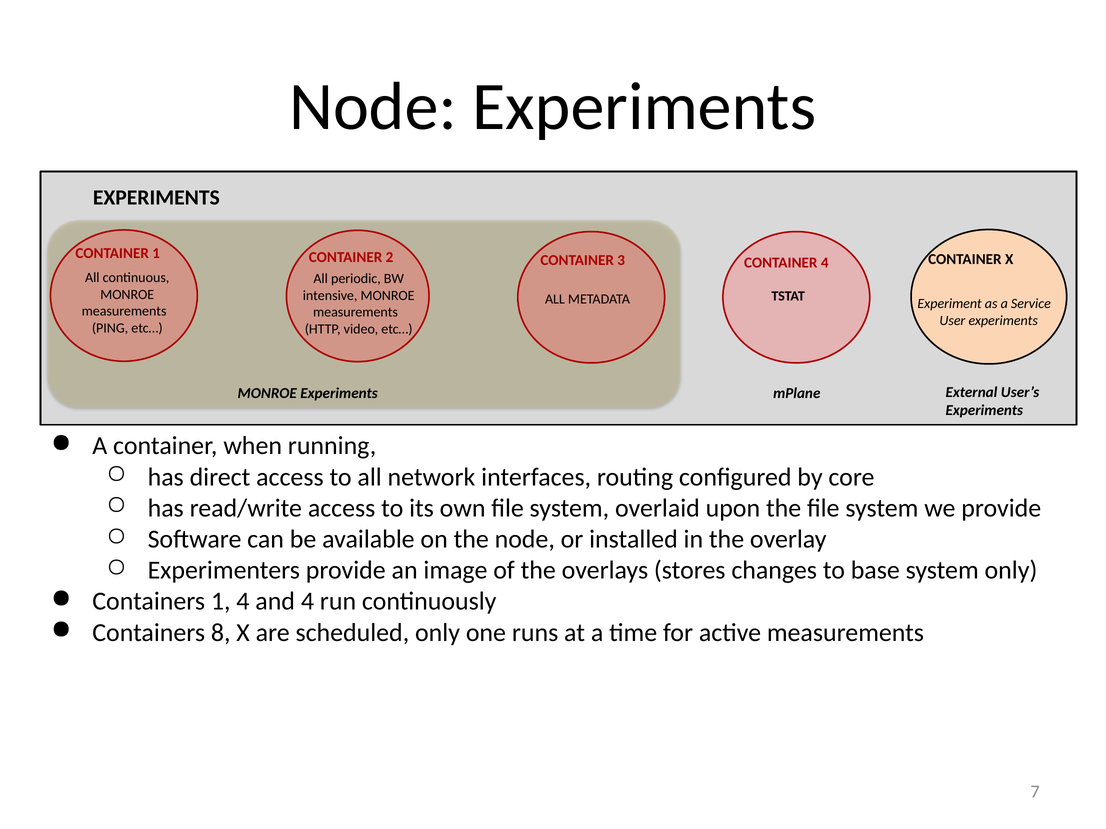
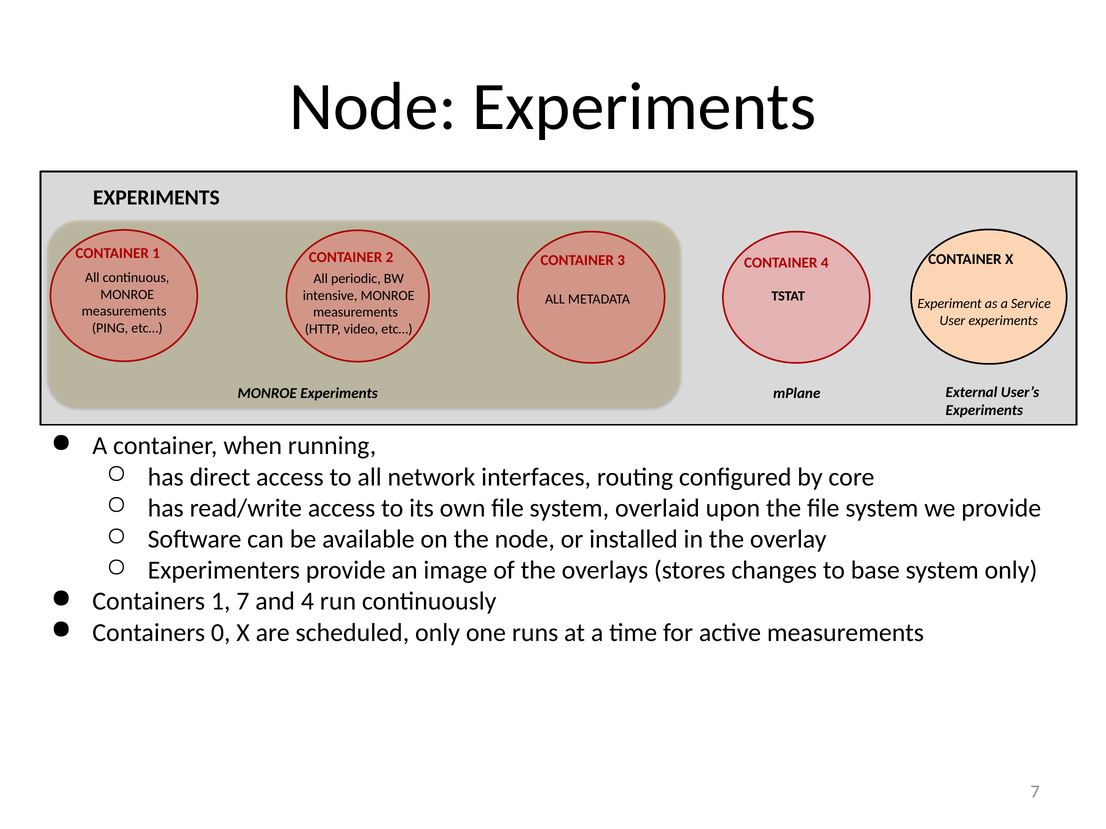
1 4: 4 -> 7 (243, 602)
8: 8 -> 0 (221, 633)
